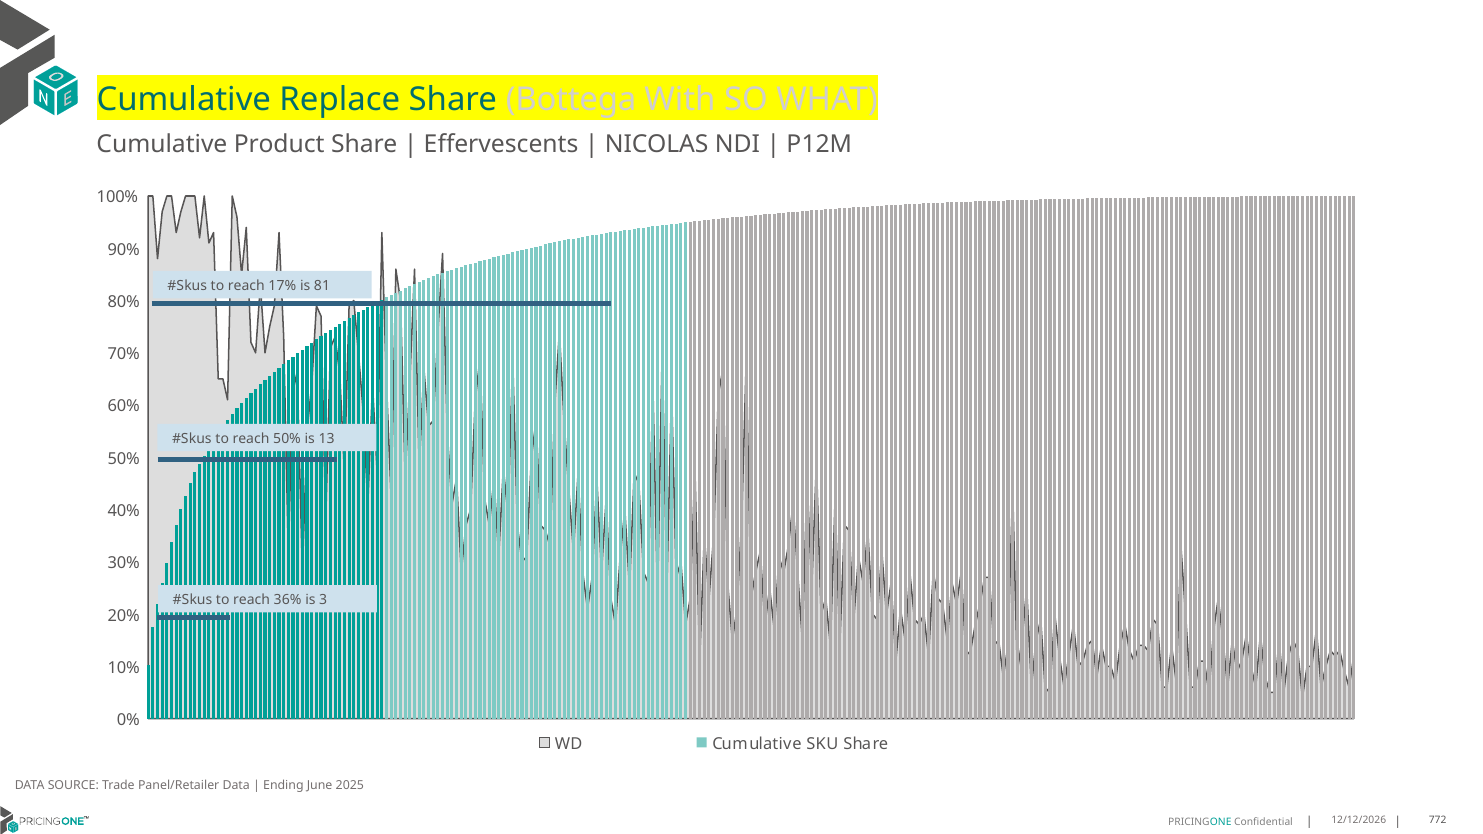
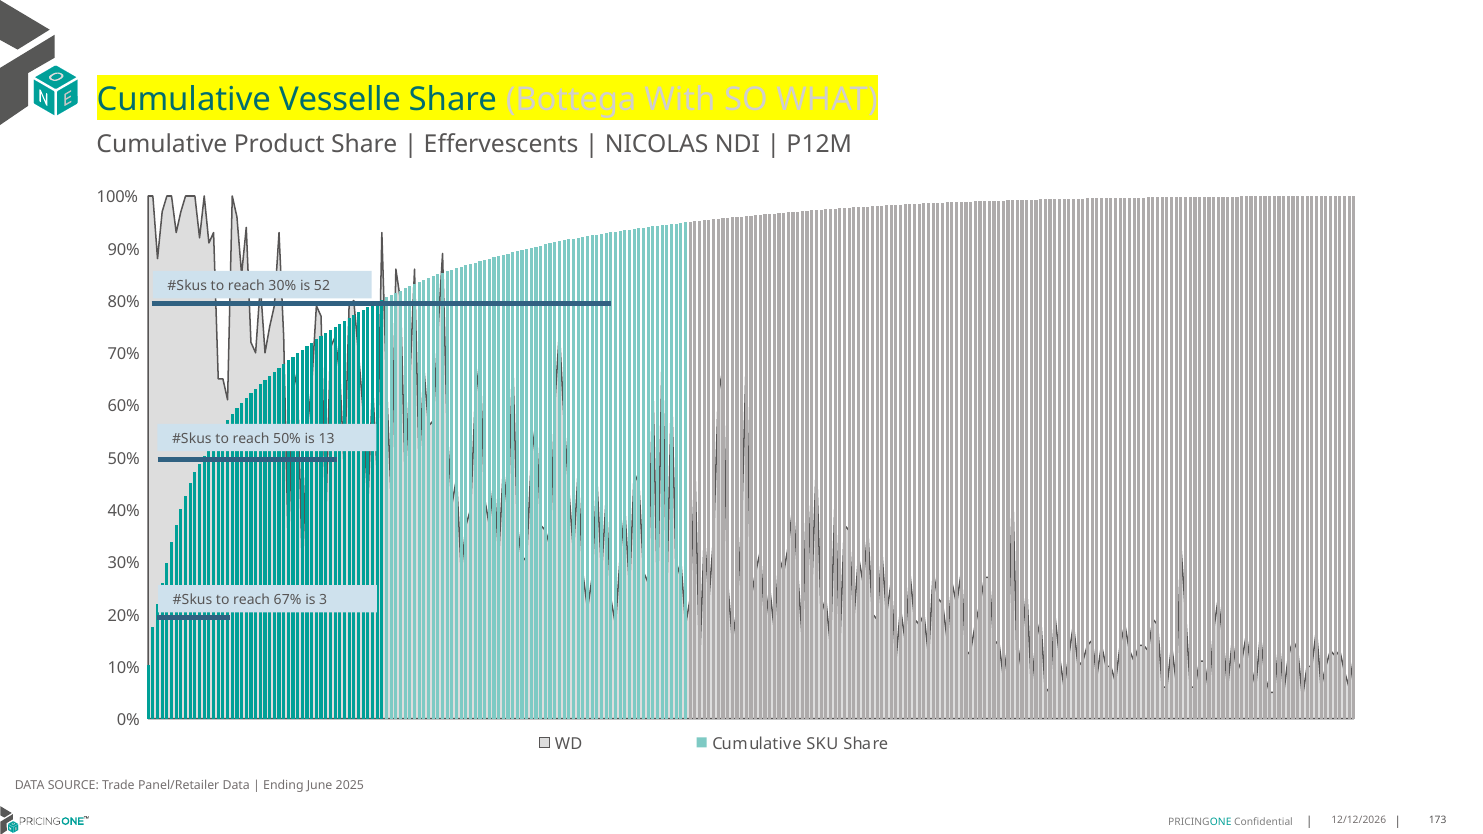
Replace: Replace -> Vesselle (340, 100)
reach 17%: 17% -> 30% (282, 286)
81: 81 -> 52 (322, 286)
36%: 36% -> 67% (288, 600)
772: 772 -> 173 (1438, 820)
